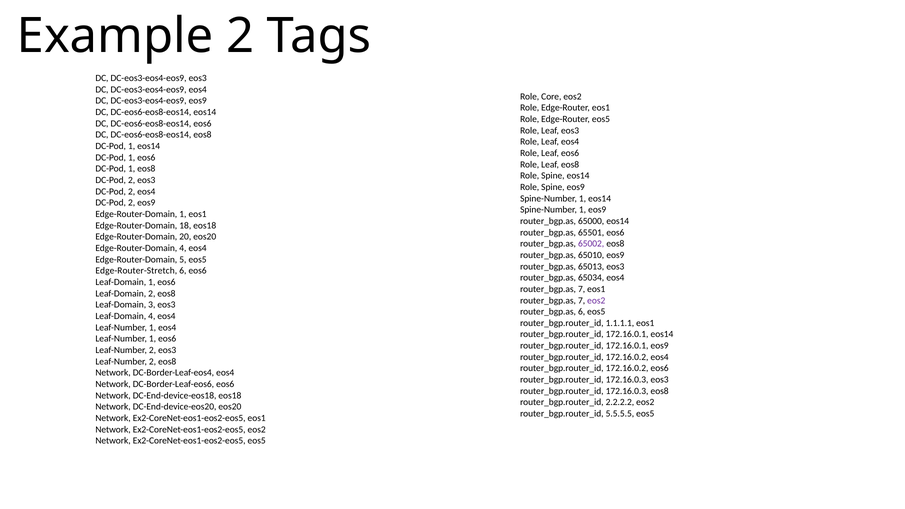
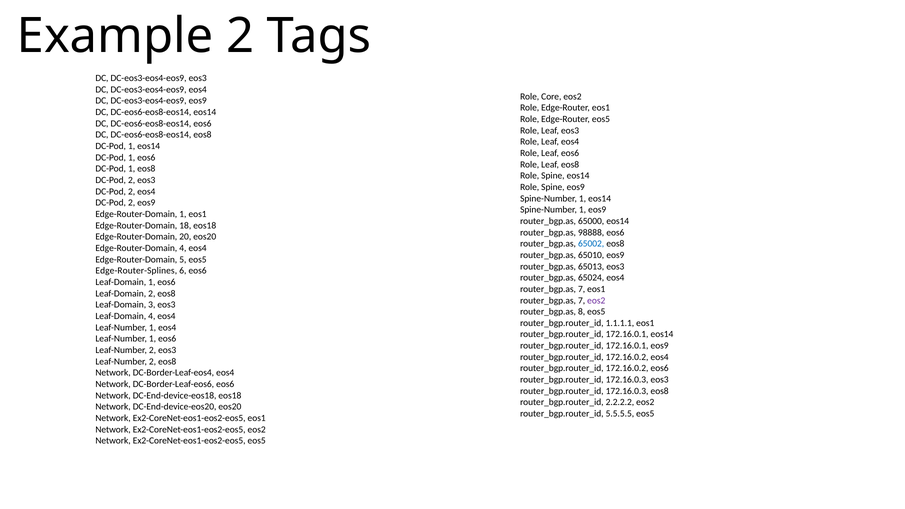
65501: 65501 -> 98888 (591, 232)
65002 colour: purple -> blue (591, 244)
Edge-Router-Stretch: Edge-Router-Stretch -> Edge-Router-Splines (136, 271)
65034: 65034 -> 65024 (591, 278)
router_bgp.as 6: 6 -> 8 (582, 312)
